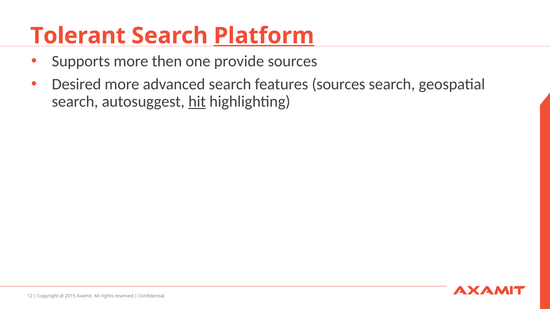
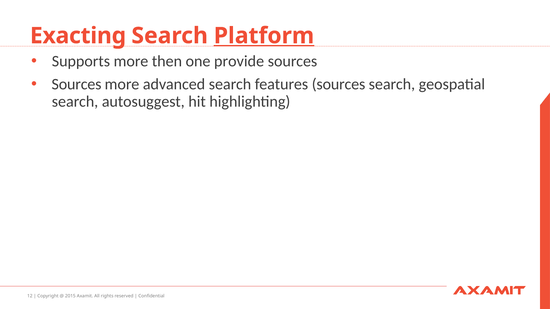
Tolerant: Tolerant -> Exacting (78, 36)
Desired: Desired -> Sources (77, 84)
hit underline: present -> none (197, 102)
